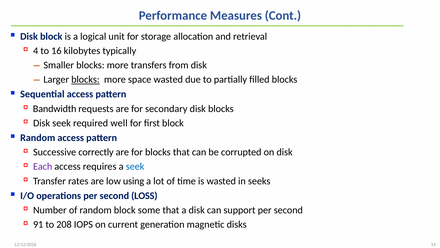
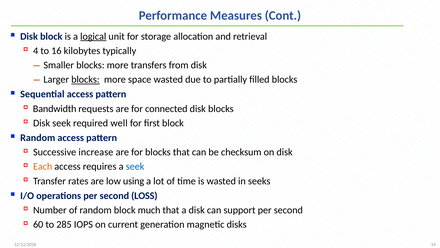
logical underline: none -> present (93, 36)
secondary: secondary -> connected (166, 108)
correctly: correctly -> increase (96, 152)
corrupted: corrupted -> checksum (241, 152)
Each colour: purple -> orange (43, 166)
some: some -> much (149, 210)
91: 91 -> 60 (38, 224)
208: 208 -> 285 (64, 224)
